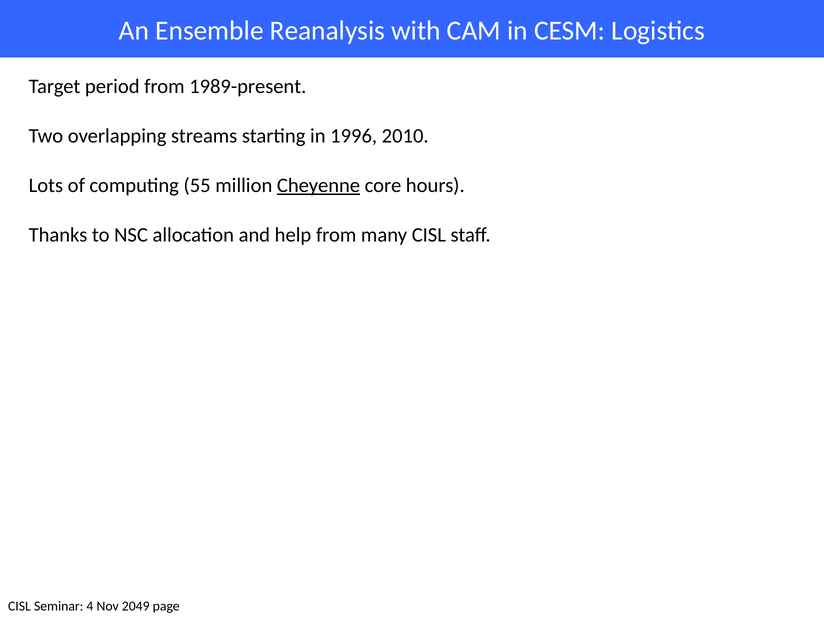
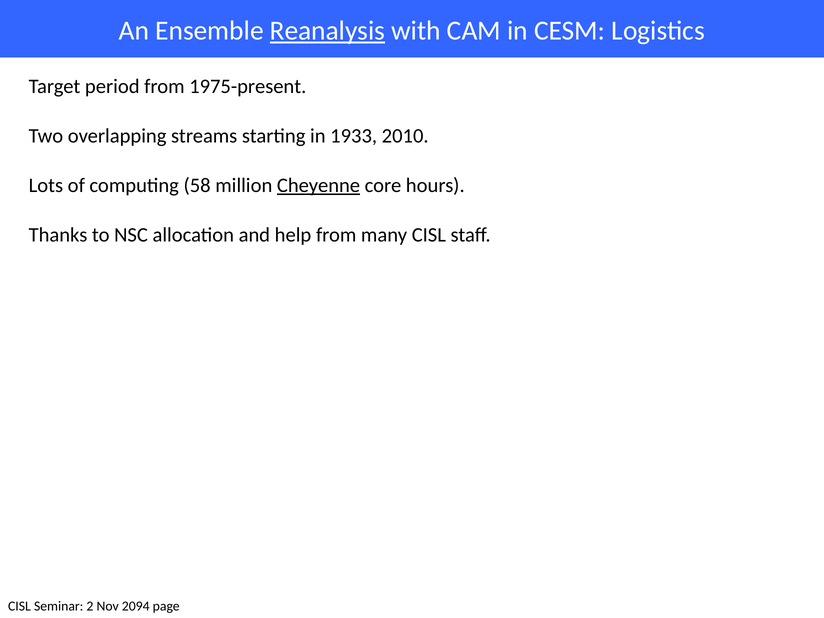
Reanalysis underline: none -> present (327, 31)
1989-present: 1989-present -> 1975-present (248, 87)
1996: 1996 -> 1933 (354, 136)
55: 55 -> 58 (197, 185)
4: 4 -> 2 (90, 606)
2049: 2049 -> 2094 (136, 606)
